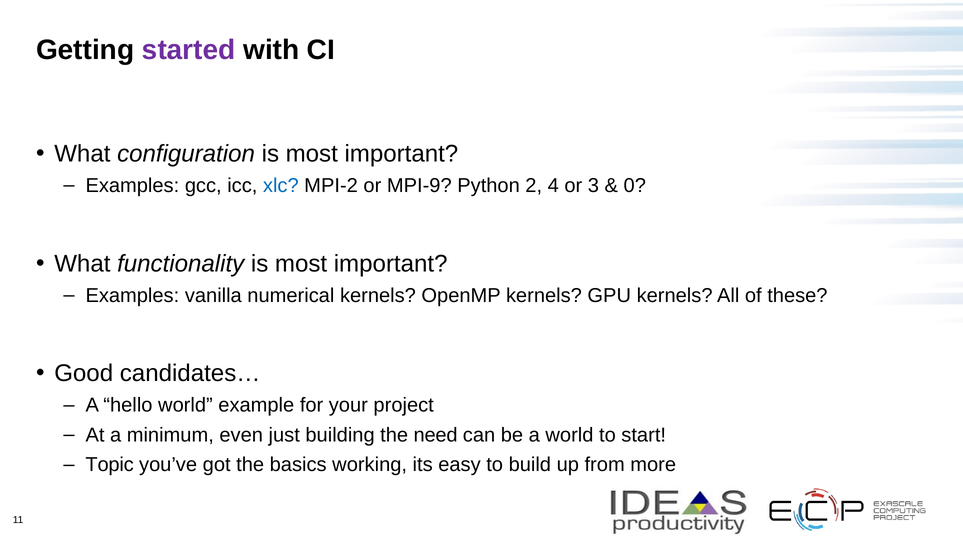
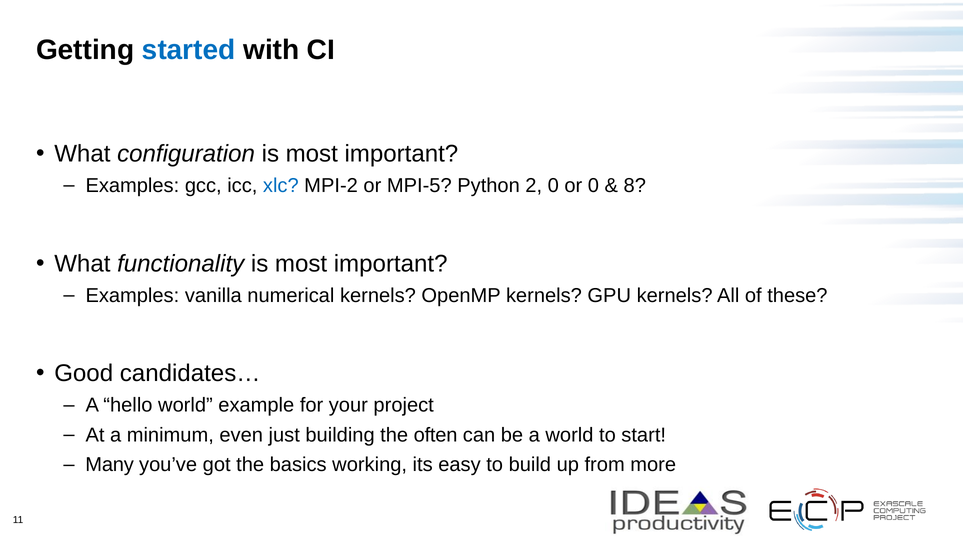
started colour: purple -> blue (189, 50)
MPI-9: MPI-9 -> MPI-5 (419, 186)
2 4: 4 -> 0 (553, 186)
or 3: 3 -> 0 (593, 186)
0: 0 -> 8 (635, 186)
need: need -> often (436, 435)
Topic: Topic -> Many (110, 465)
